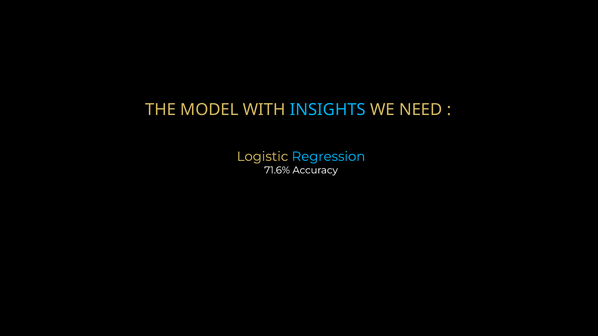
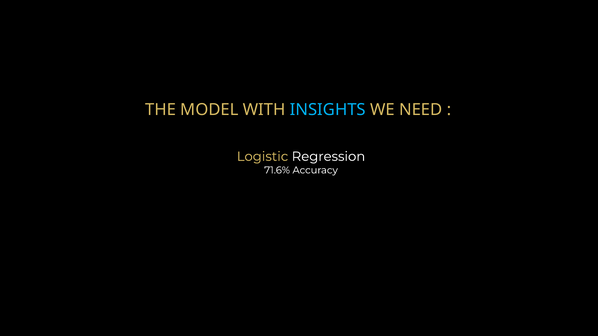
Regression colour: light blue -> white (328, 157)
